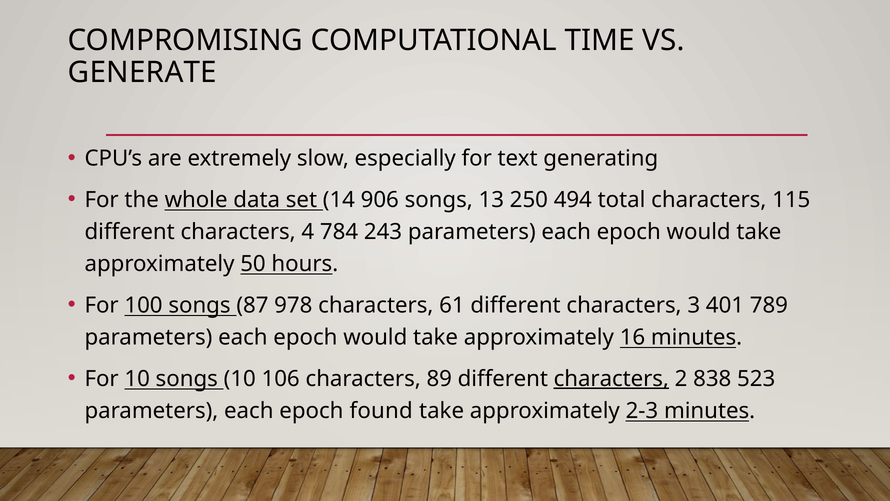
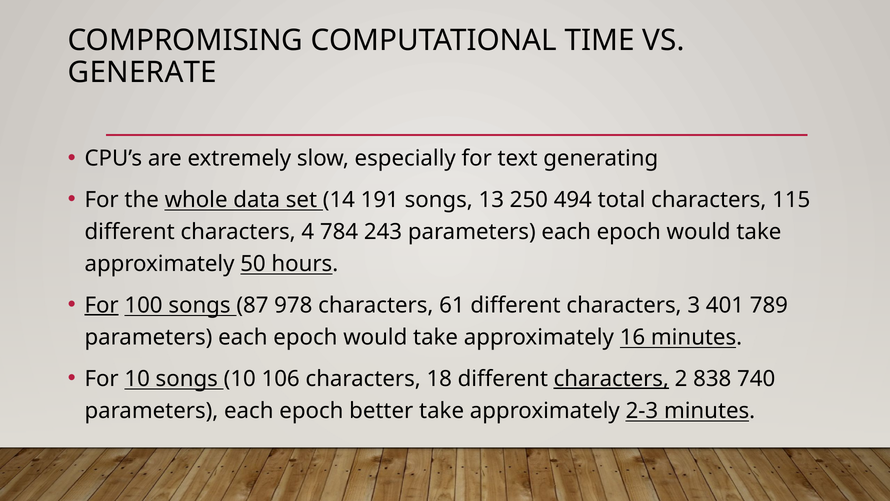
906: 906 -> 191 (380, 200)
For underline: none -> present (102, 305)
89: 89 -> 18 (439, 378)
523: 523 -> 740 (756, 378)
found: found -> better (381, 410)
